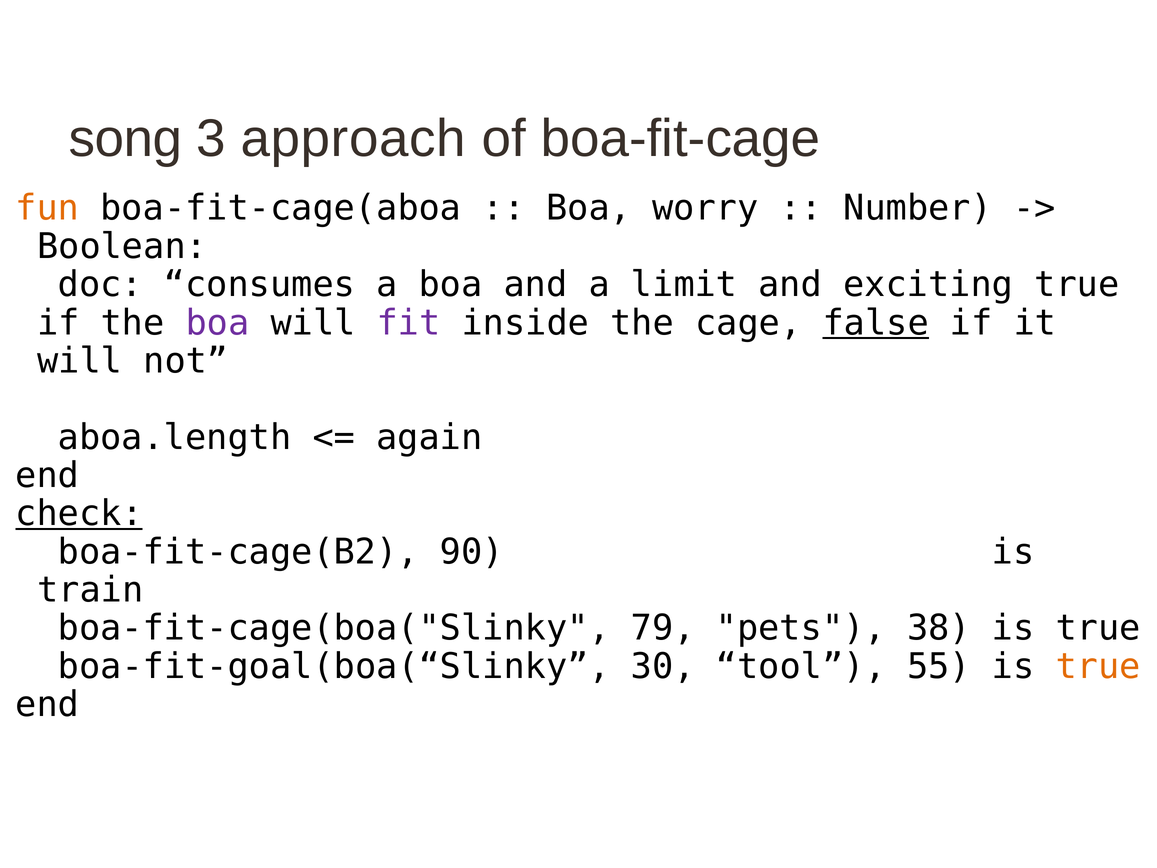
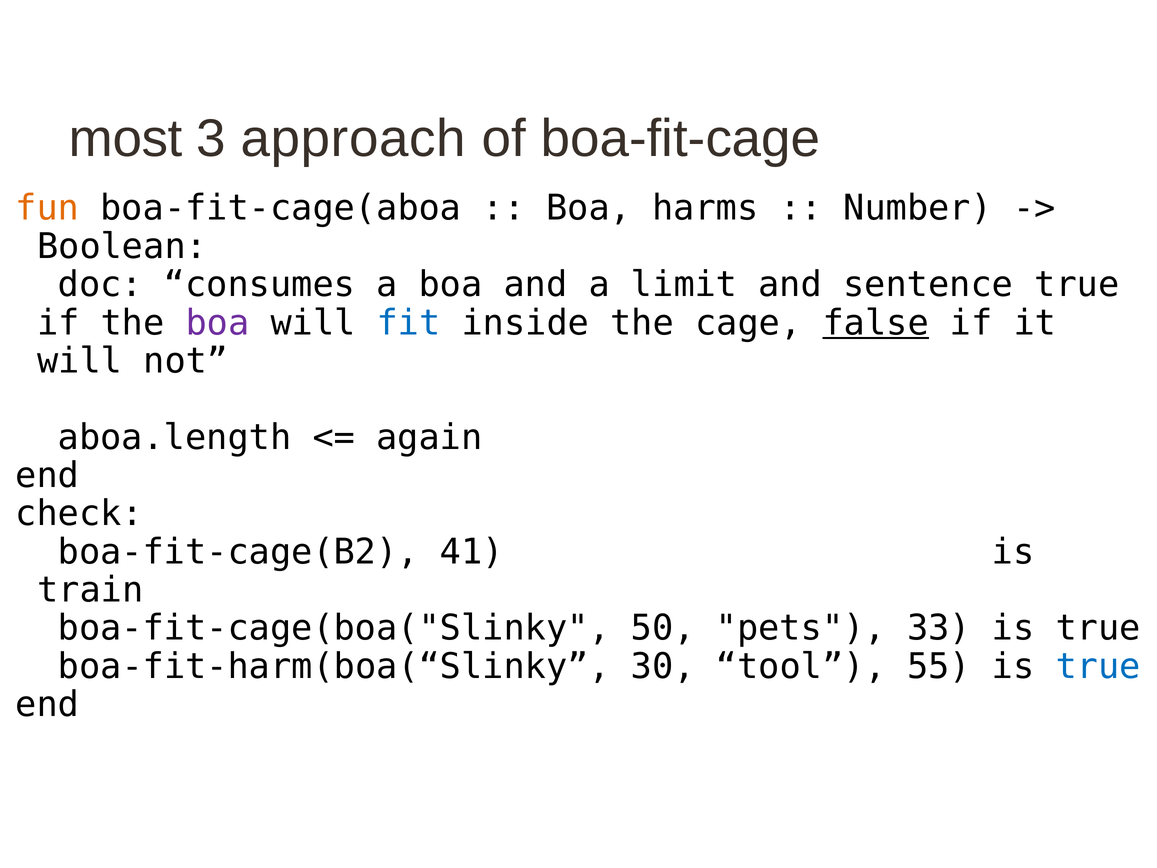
song: song -> most (126, 139)
worry: worry -> harms (705, 208)
exciting: exciting -> sentence (928, 285)
fit colour: purple -> blue (409, 323)
check underline: present -> none (79, 514)
90: 90 -> 41 (472, 552)
79: 79 -> 50 (663, 628)
38: 38 -> 33 (939, 628)
boa-fit-goal(boa(“Slinky: boa-fit-goal(boa(“Slinky -> boa-fit-harm(boa(“Slinky (334, 666)
true colour: orange -> blue (1098, 666)
